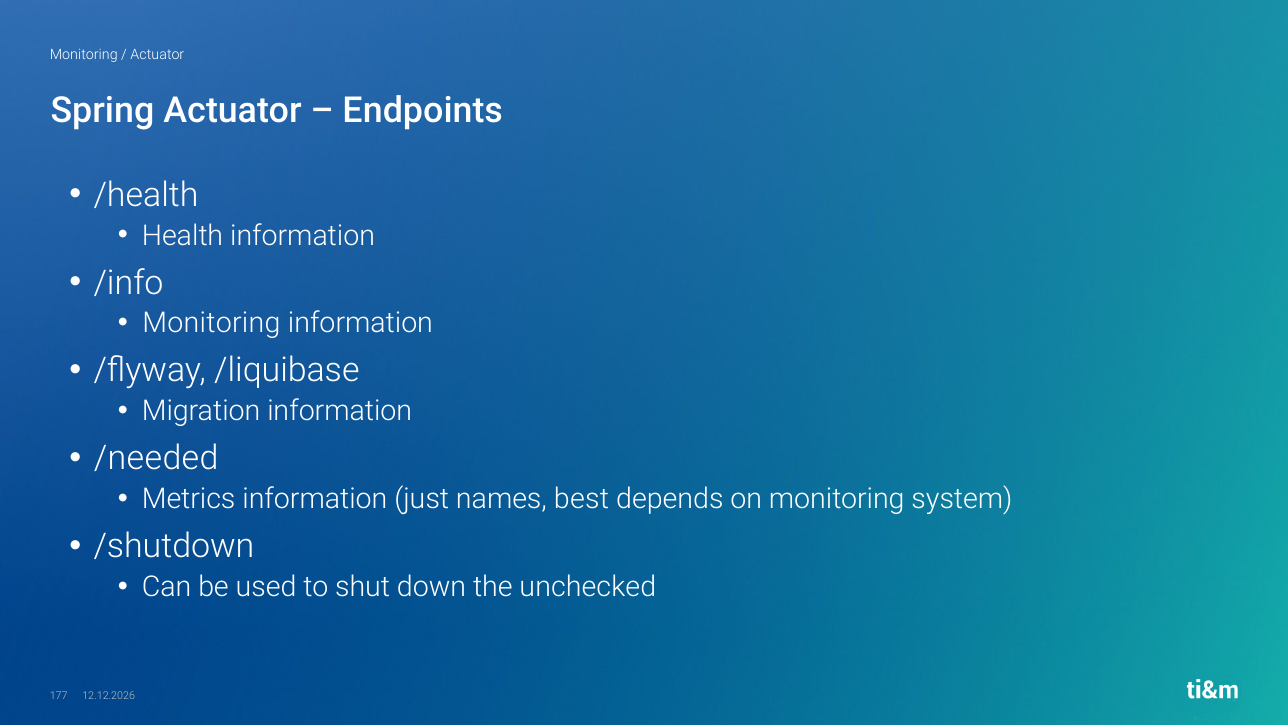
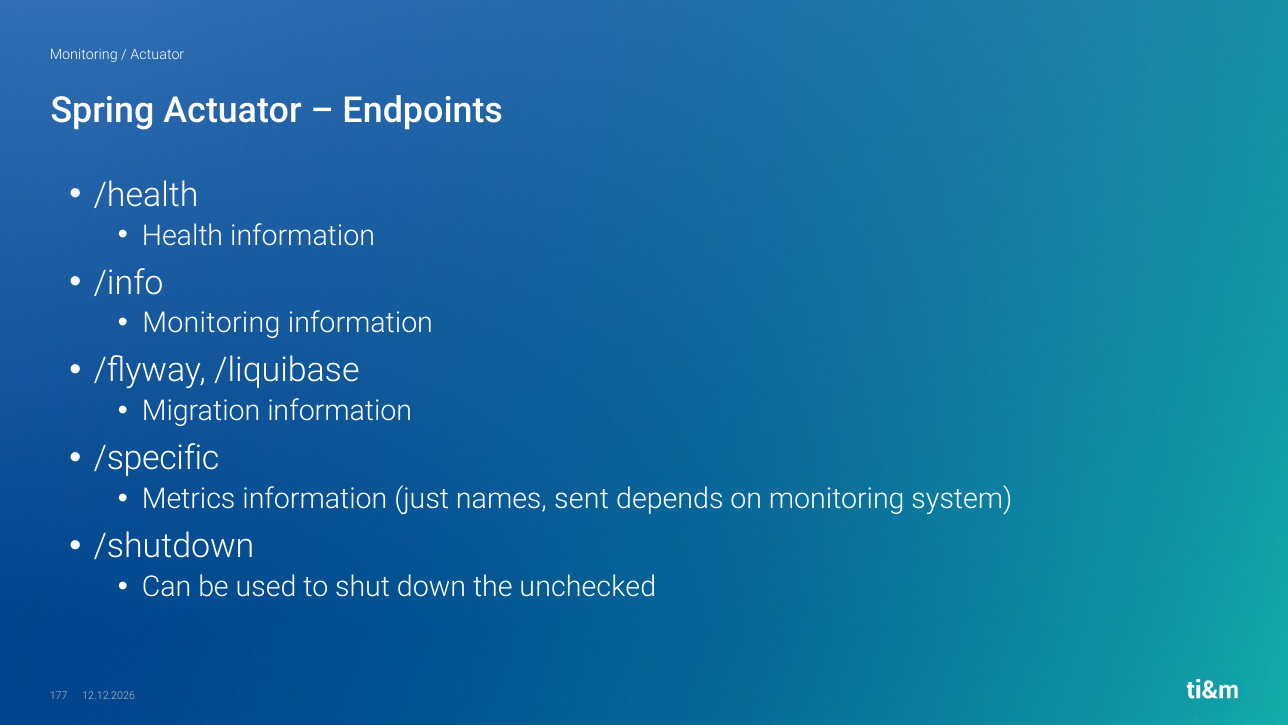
/needed: /needed -> /specific (157, 458)
best: best -> sent (582, 499)
